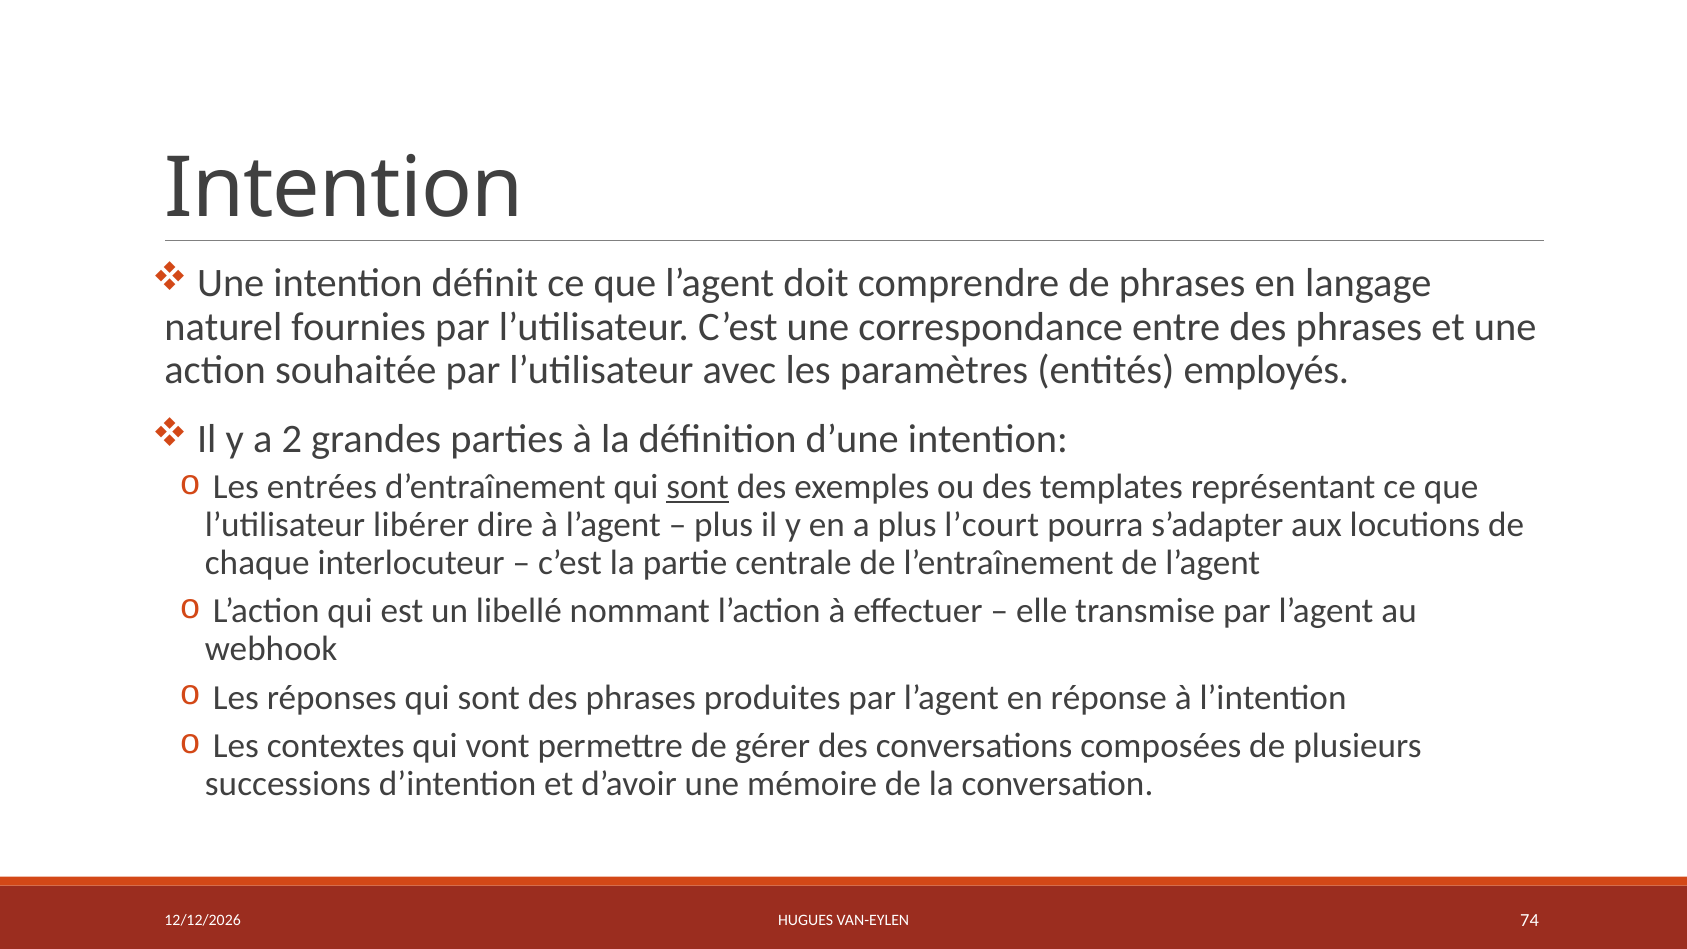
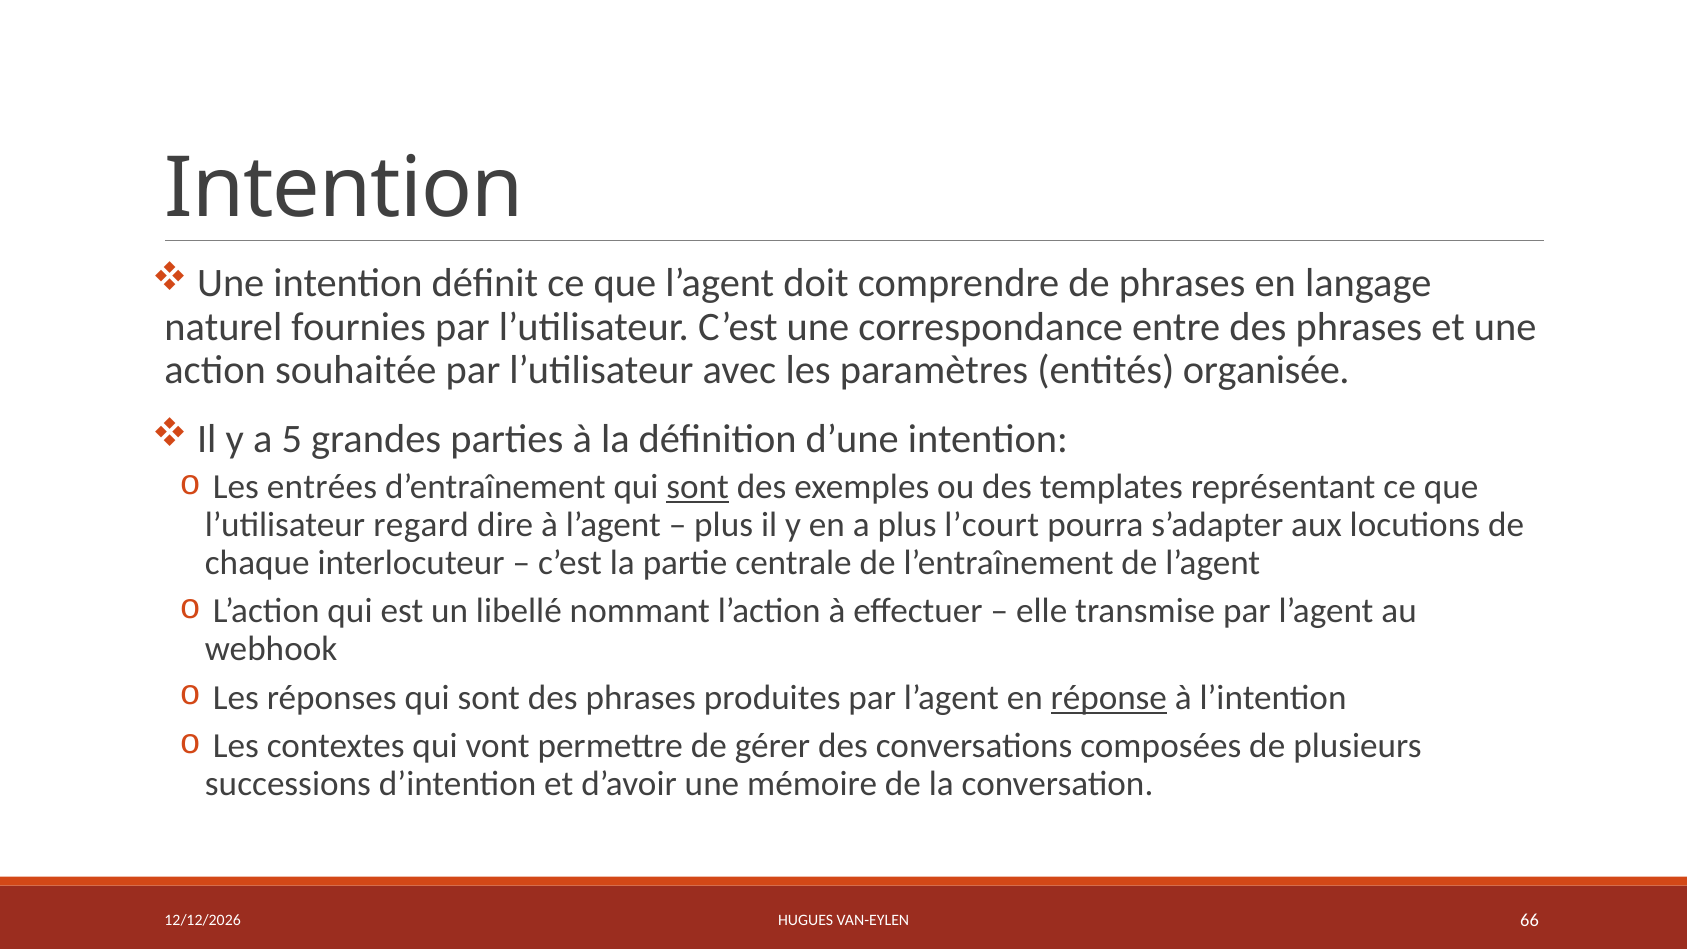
employés: employés -> organisée (1266, 371)
2: 2 -> 5 (292, 439)
libérer: libérer -> regard (421, 525)
réponse underline: none -> present (1109, 698)
74: 74 -> 66 (1530, 920)
